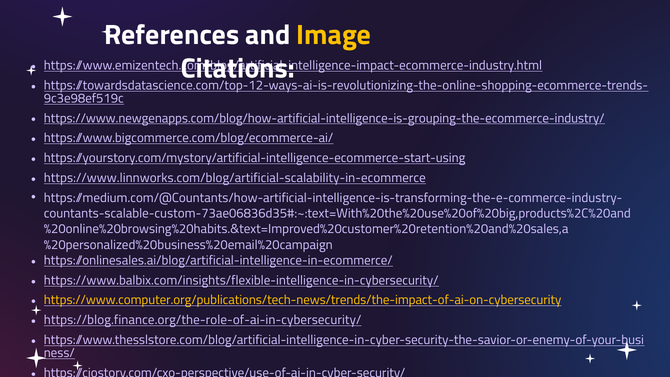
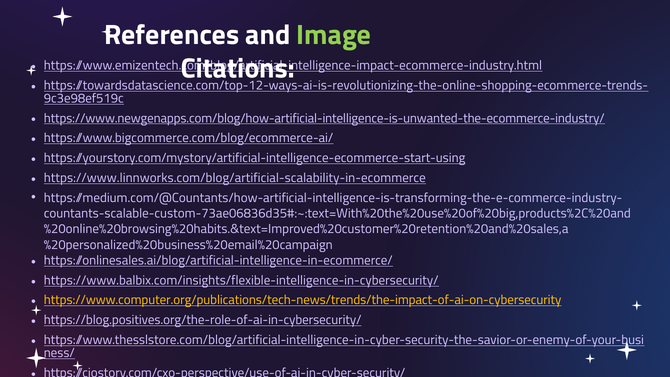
Image colour: yellow -> light green (334, 35)
https://www.newgenapps.com/blog/how-artificial-intelligence-is-grouping-the-ecommerce-industry/: https://www.newgenapps.com/blog/how-artificial-intelligence-is-grouping-the-ecommerce-industry/ -> https://www.newgenapps.com/blog/how-artificial-intelligence-is-unwanted-the-ecommerce-industry/ (324, 118)
https://blog.finance.org/the-role-of-ai-in-cybersecurity/: https://blog.finance.org/the-role-of-ai-in-cybersecurity/ -> https://blog.positives.org/the-role-of-ai-in-cybersecurity/ (203, 320)
